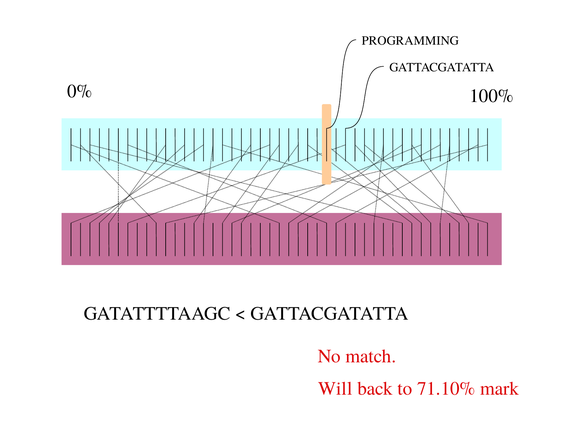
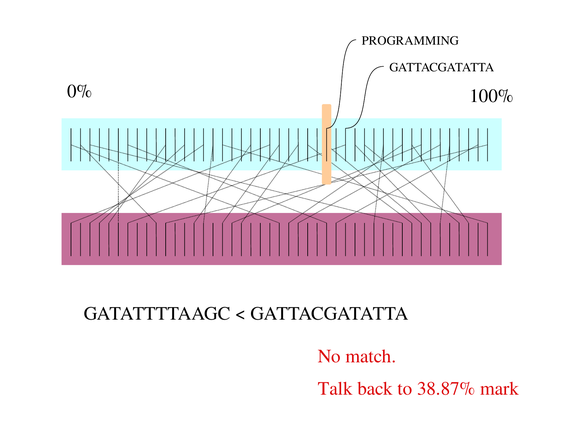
Will: Will -> Talk (335, 388)
71.10%: 71.10% -> 38.87% (446, 388)
